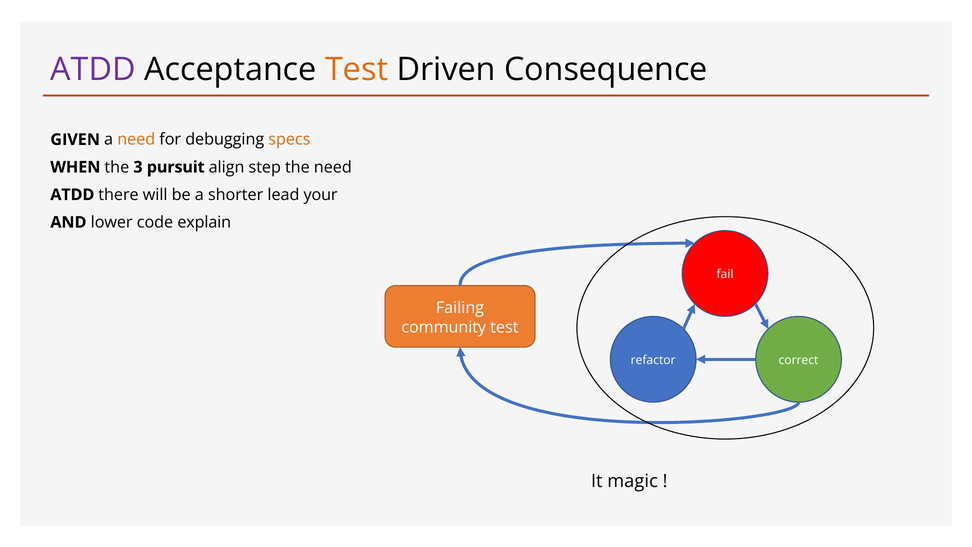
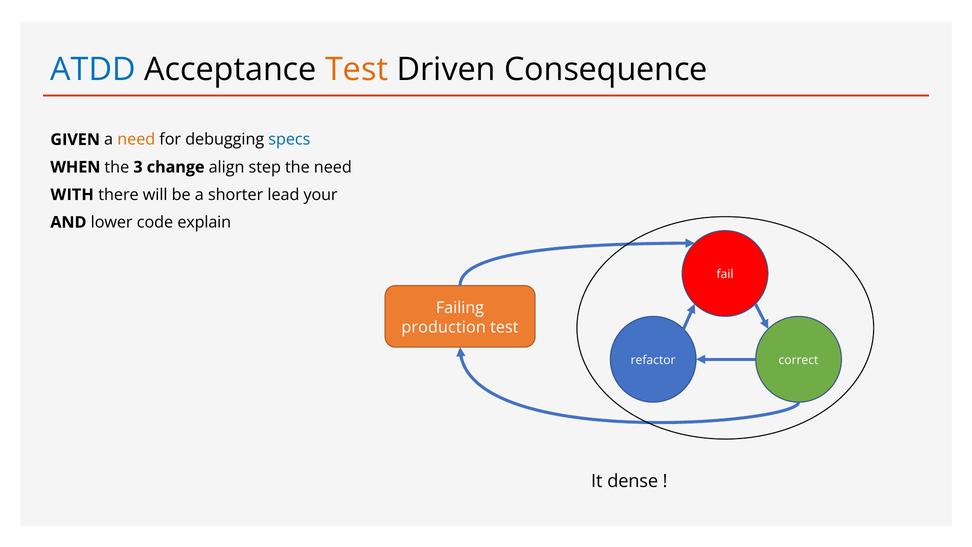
ATDD colour: purple -> blue (93, 69)
specs colour: orange -> blue (289, 140)
pursuit: pursuit -> change (176, 167)
ATDD: ATDD -> WITH (72, 195)
community: community -> production (444, 327)
magic: magic -> dense (633, 481)
